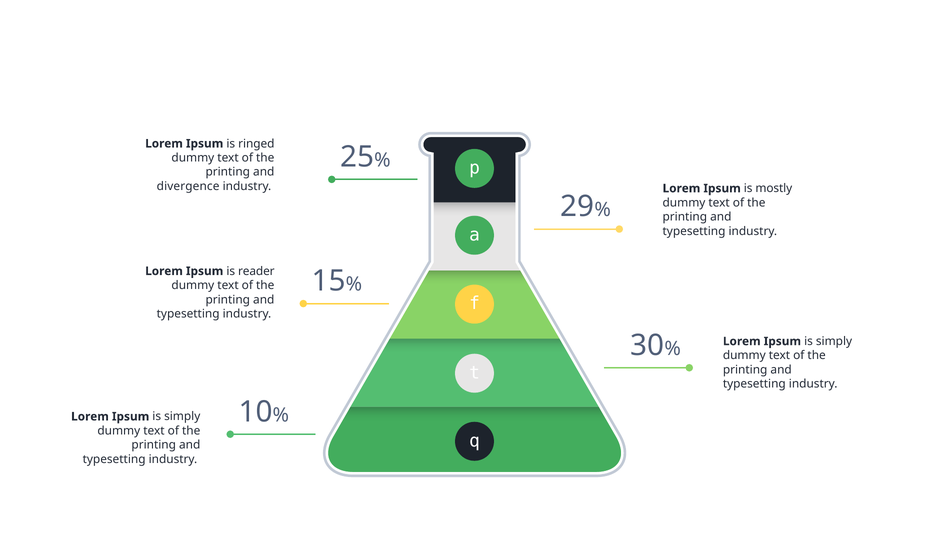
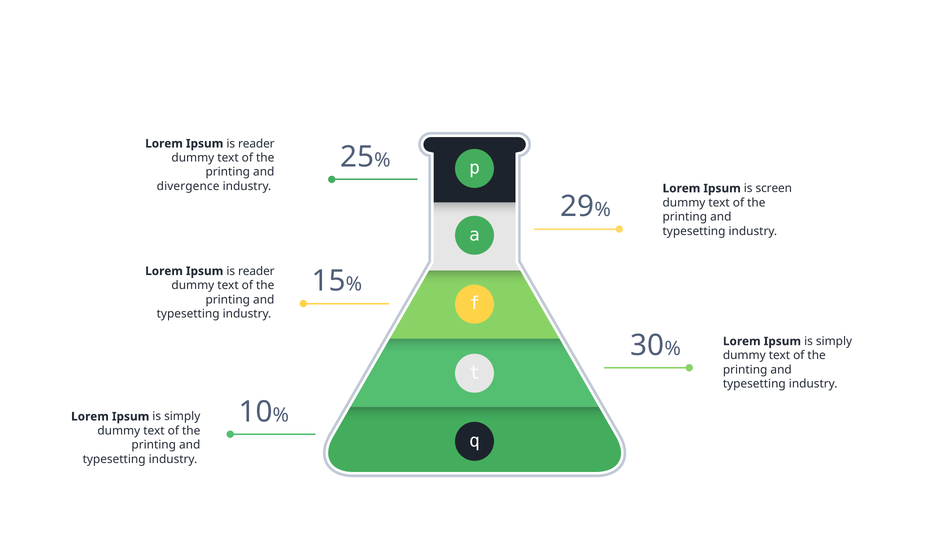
ringed: ringed -> reader (256, 144)
mostly: mostly -> screen (774, 188)
